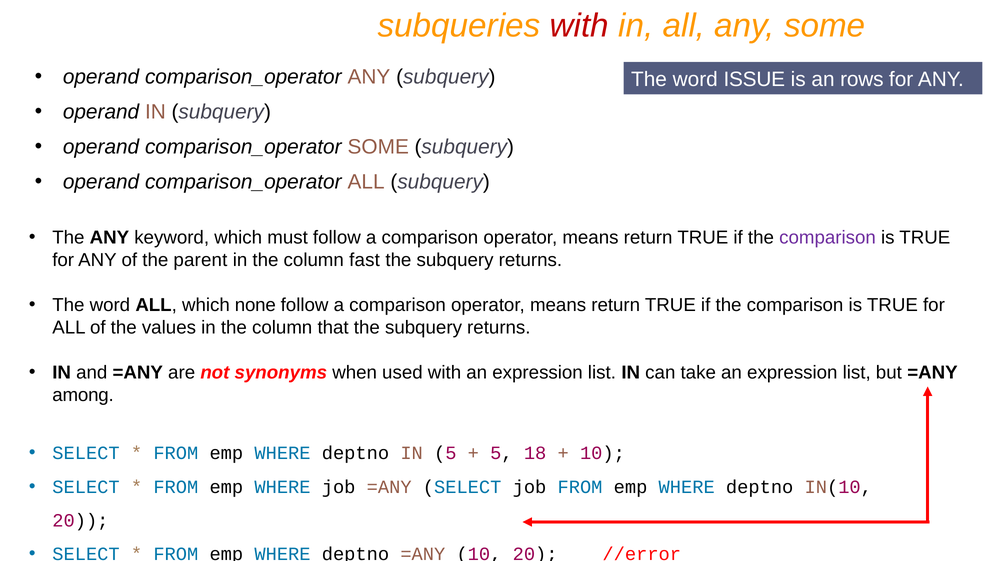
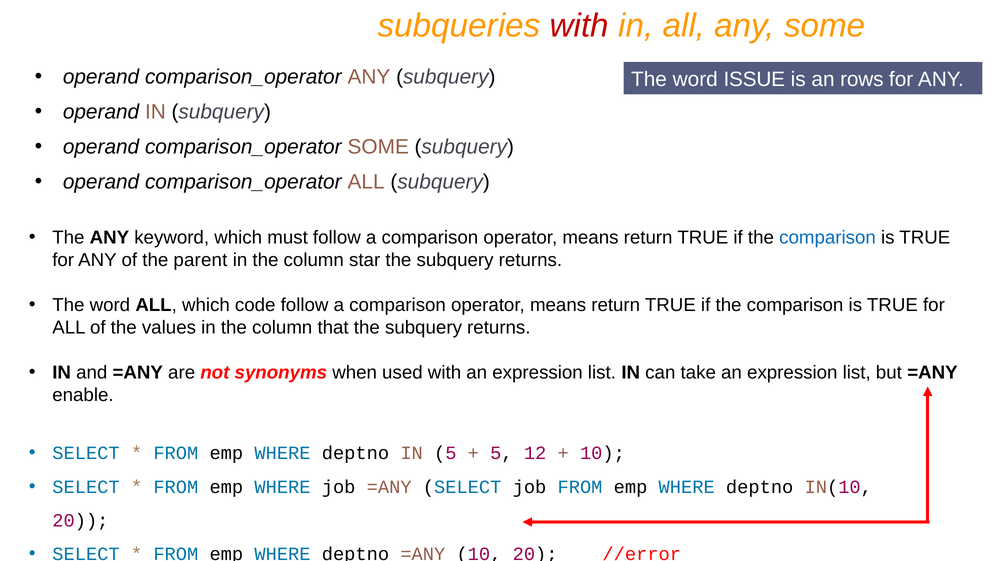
comparison colour: purple -> blue (828, 238)
fast: fast -> star (365, 260)
none: none -> code (255, 305)
among: among -> enable (83, 395)
18: 18 -> 12 (535, 453)
